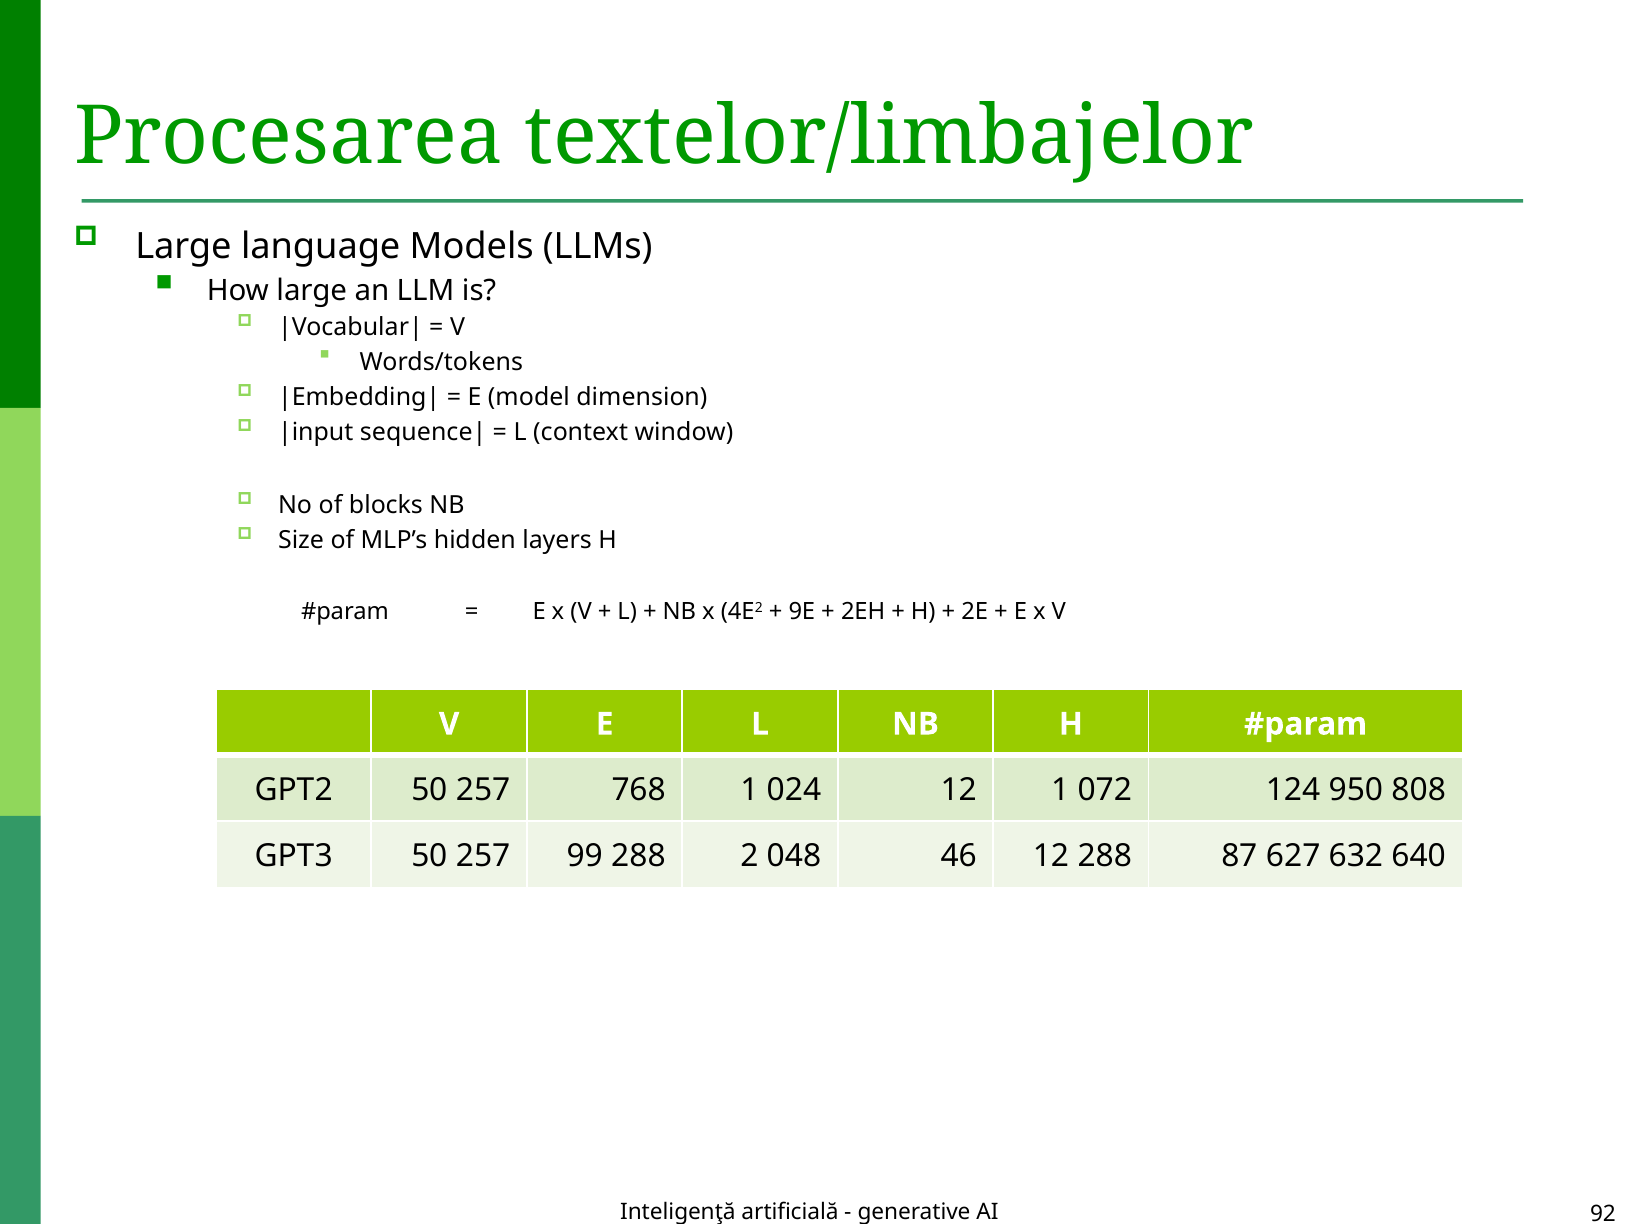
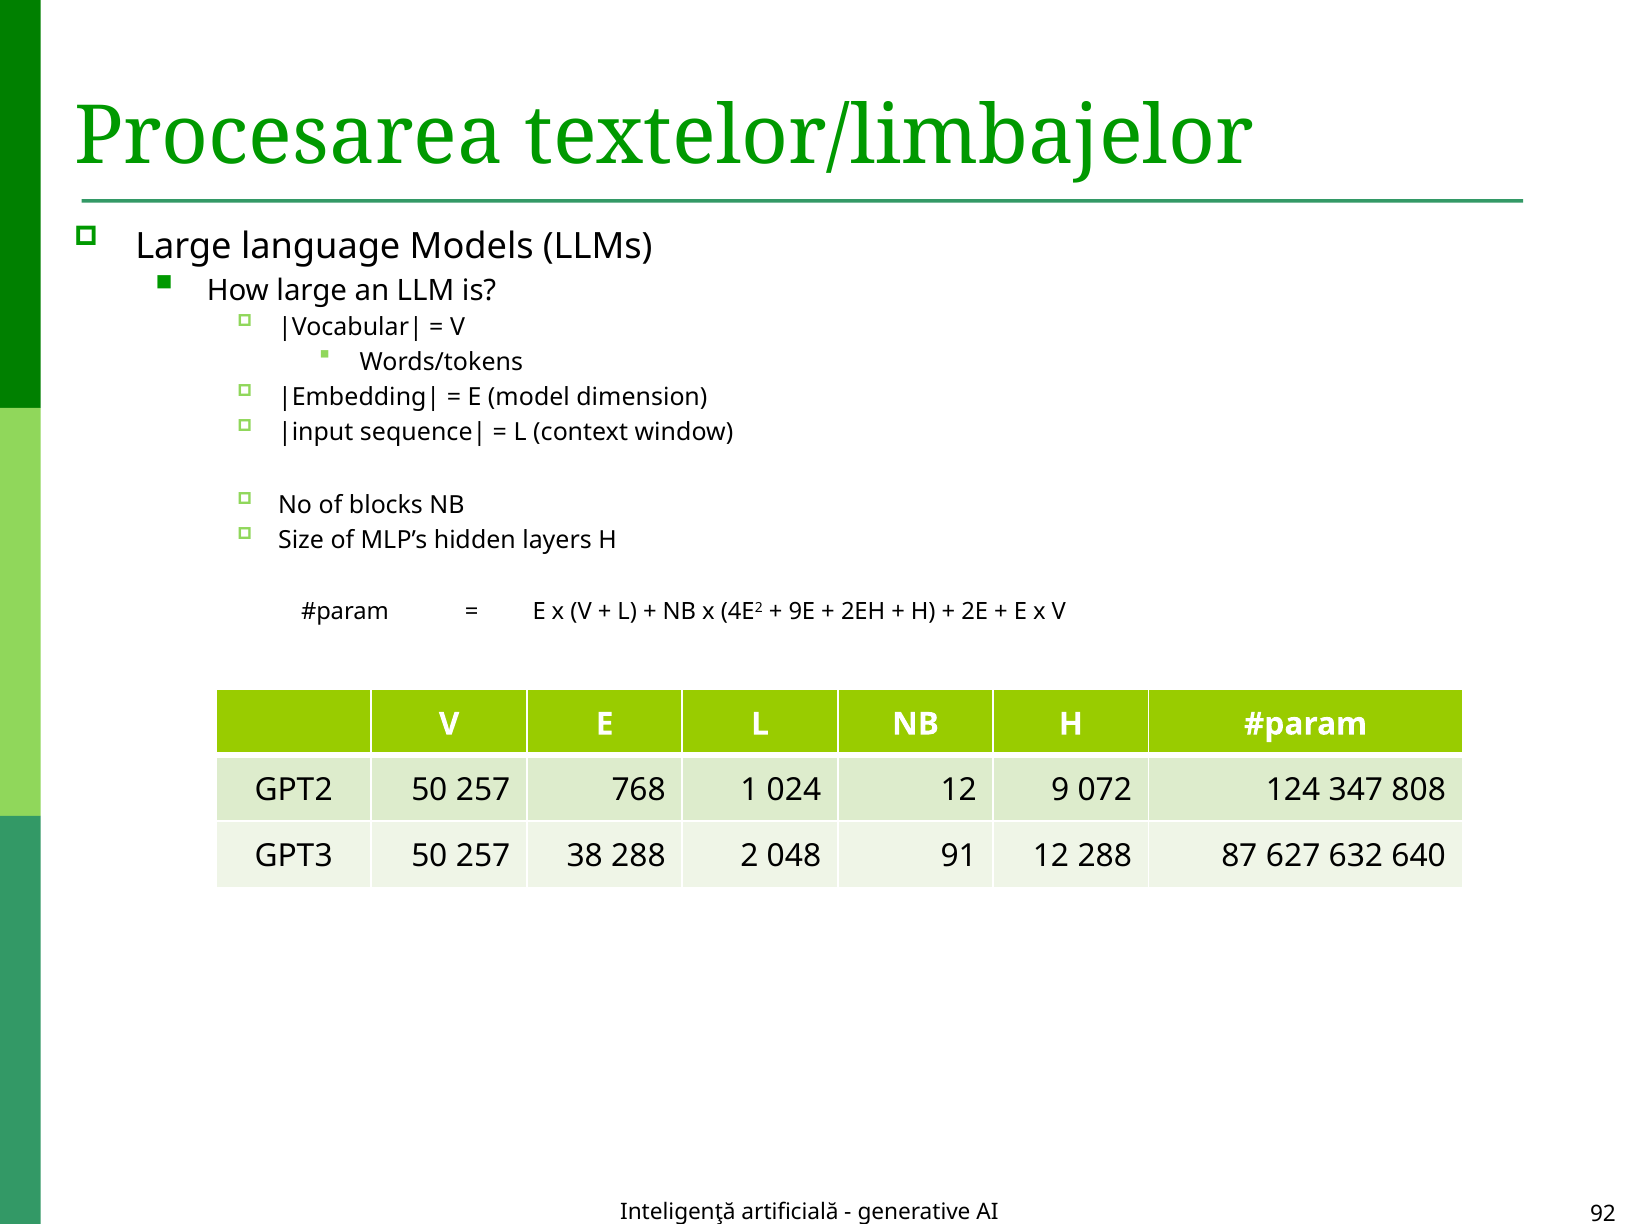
12 1: 1 -> 9 (1060, 790)
950: 950 -> 347 (1356, 790)
99: 99 -> 38 (585, 856)
46: 46 -> 91 (959, 856)
